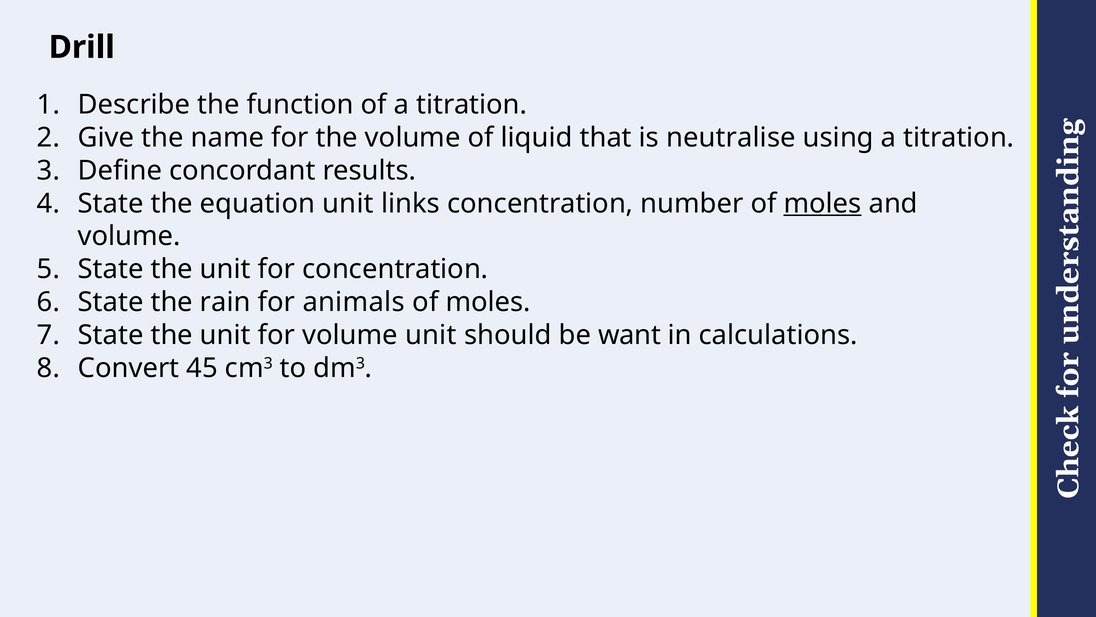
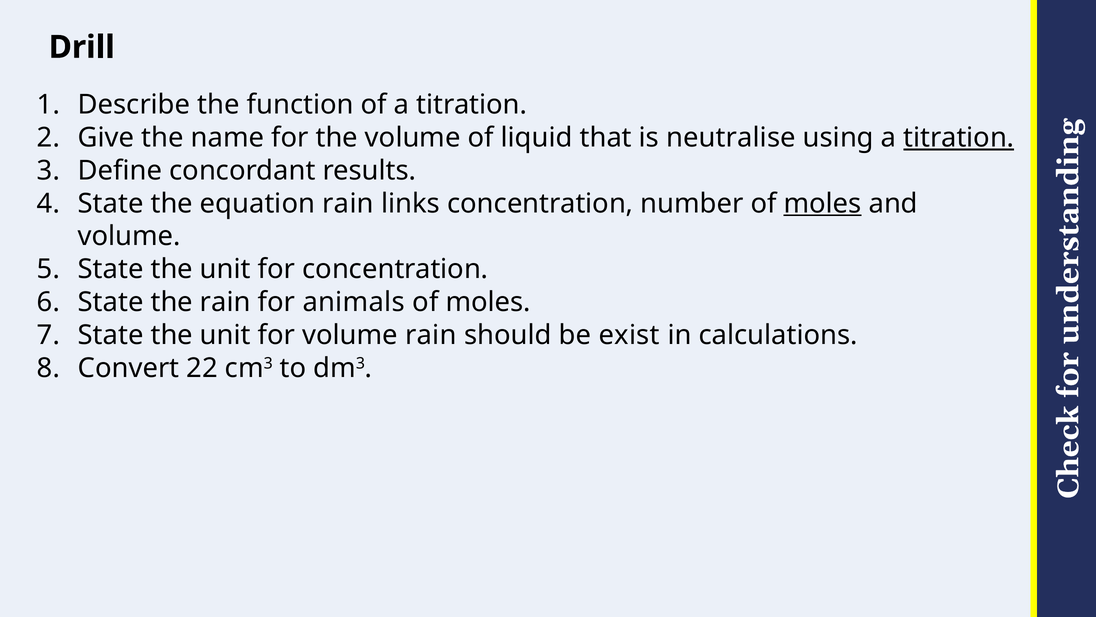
titration underline: none -> present (959, 138)
equation unit: unit -> rain (348, 203)
volume unit: unit -> rain (431, 335)
want: want -> exist (629, 335)
45: 45 -> 22 (202, 368)
